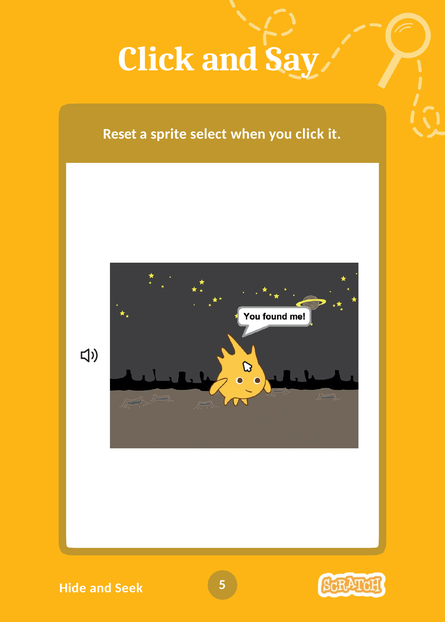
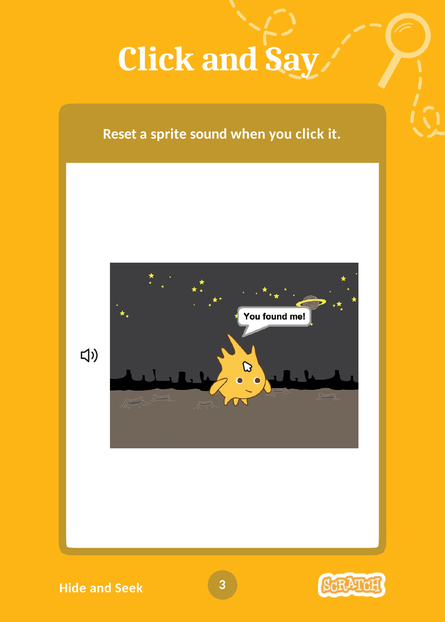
select: select -> sound (209, 134)
5: 5 -> 3 (222, 586)
